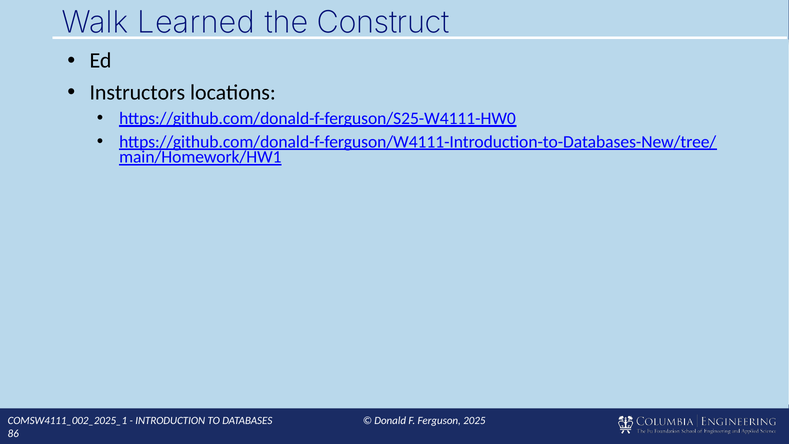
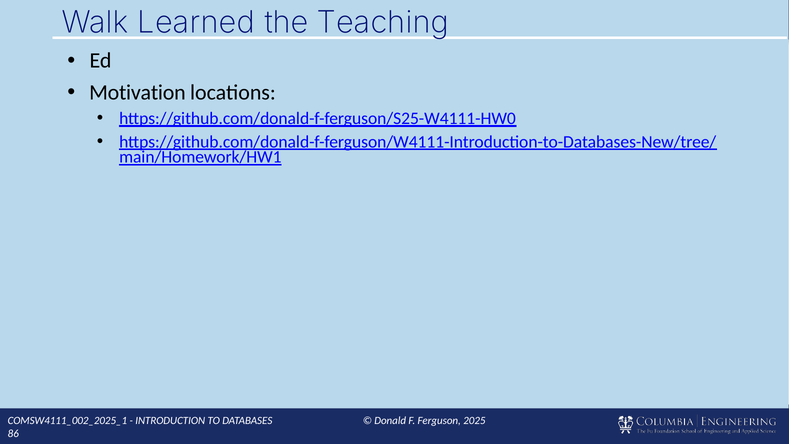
Construct: Construct -> Teaching (383, 22)
Instructors: Instructors -> Motivation (137, 93)
